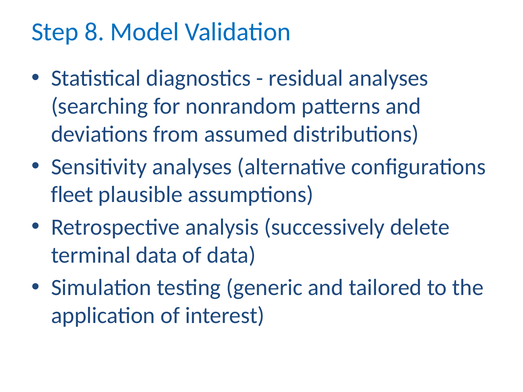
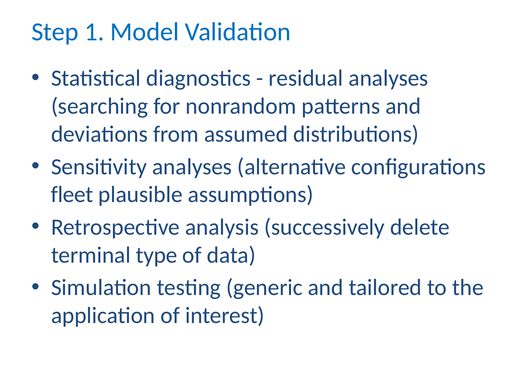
8: 8 -> 1 (94, 32)
terminal data: data -> type (157, 255)
